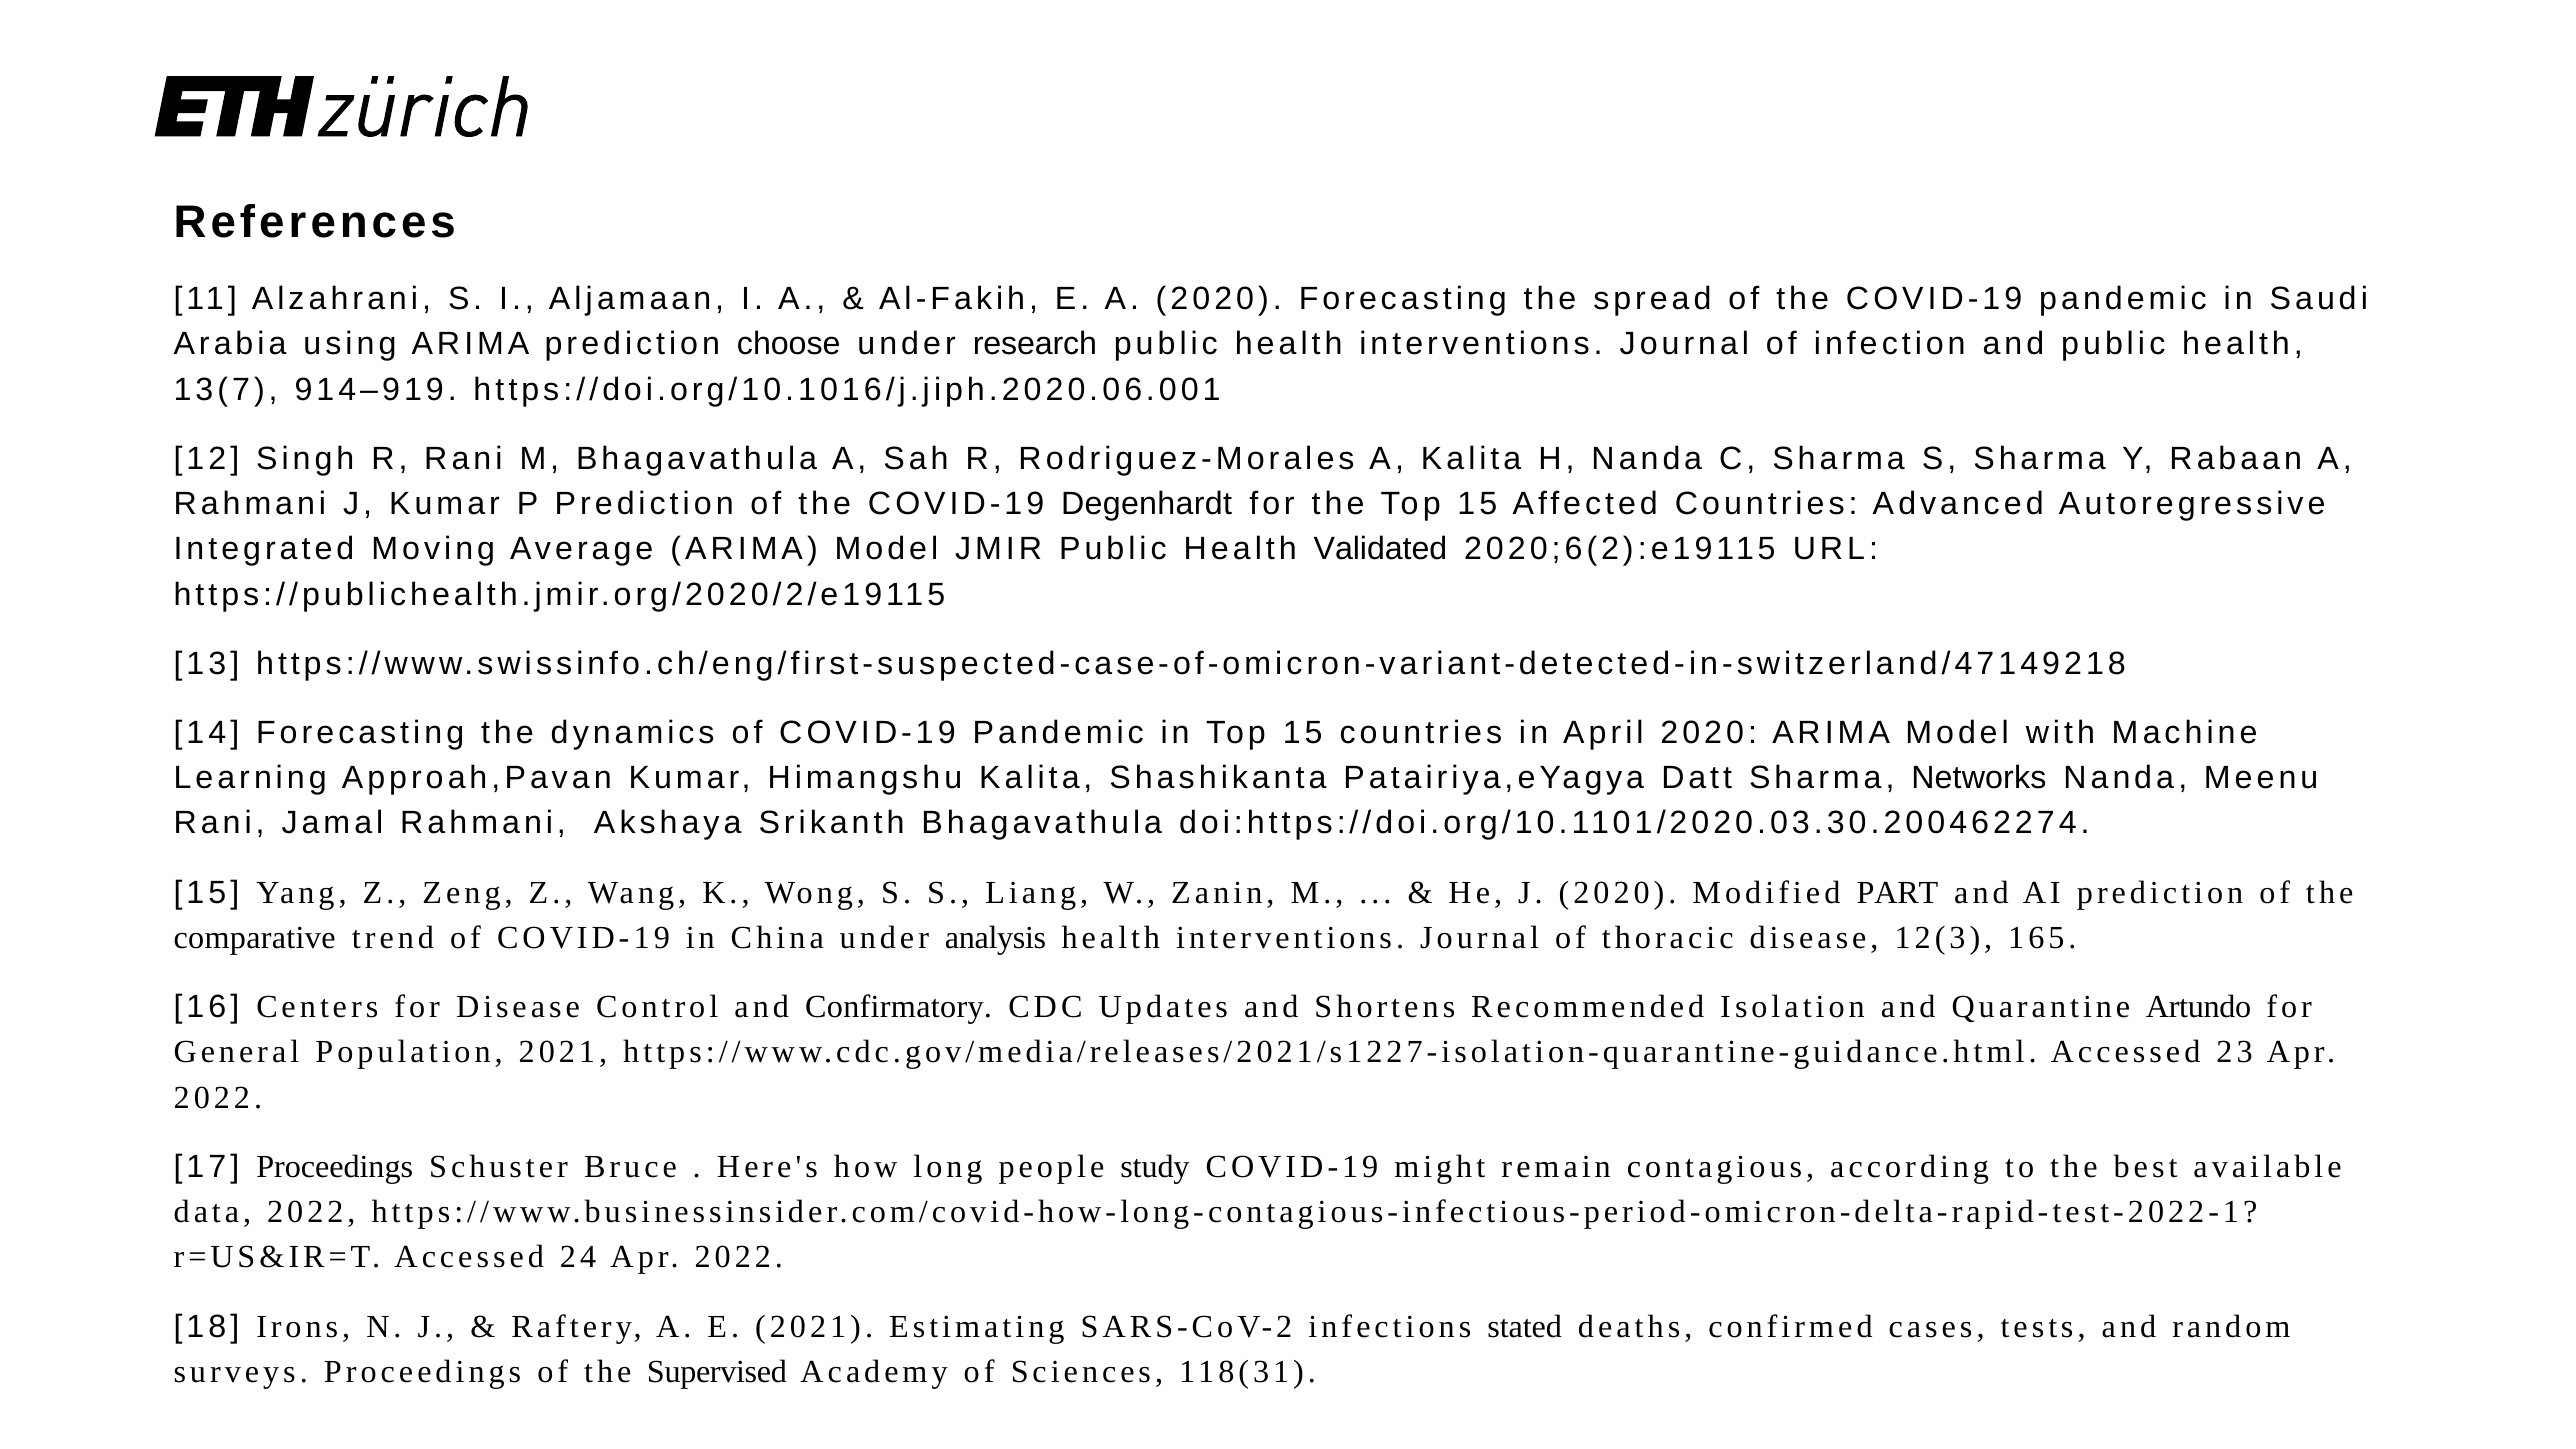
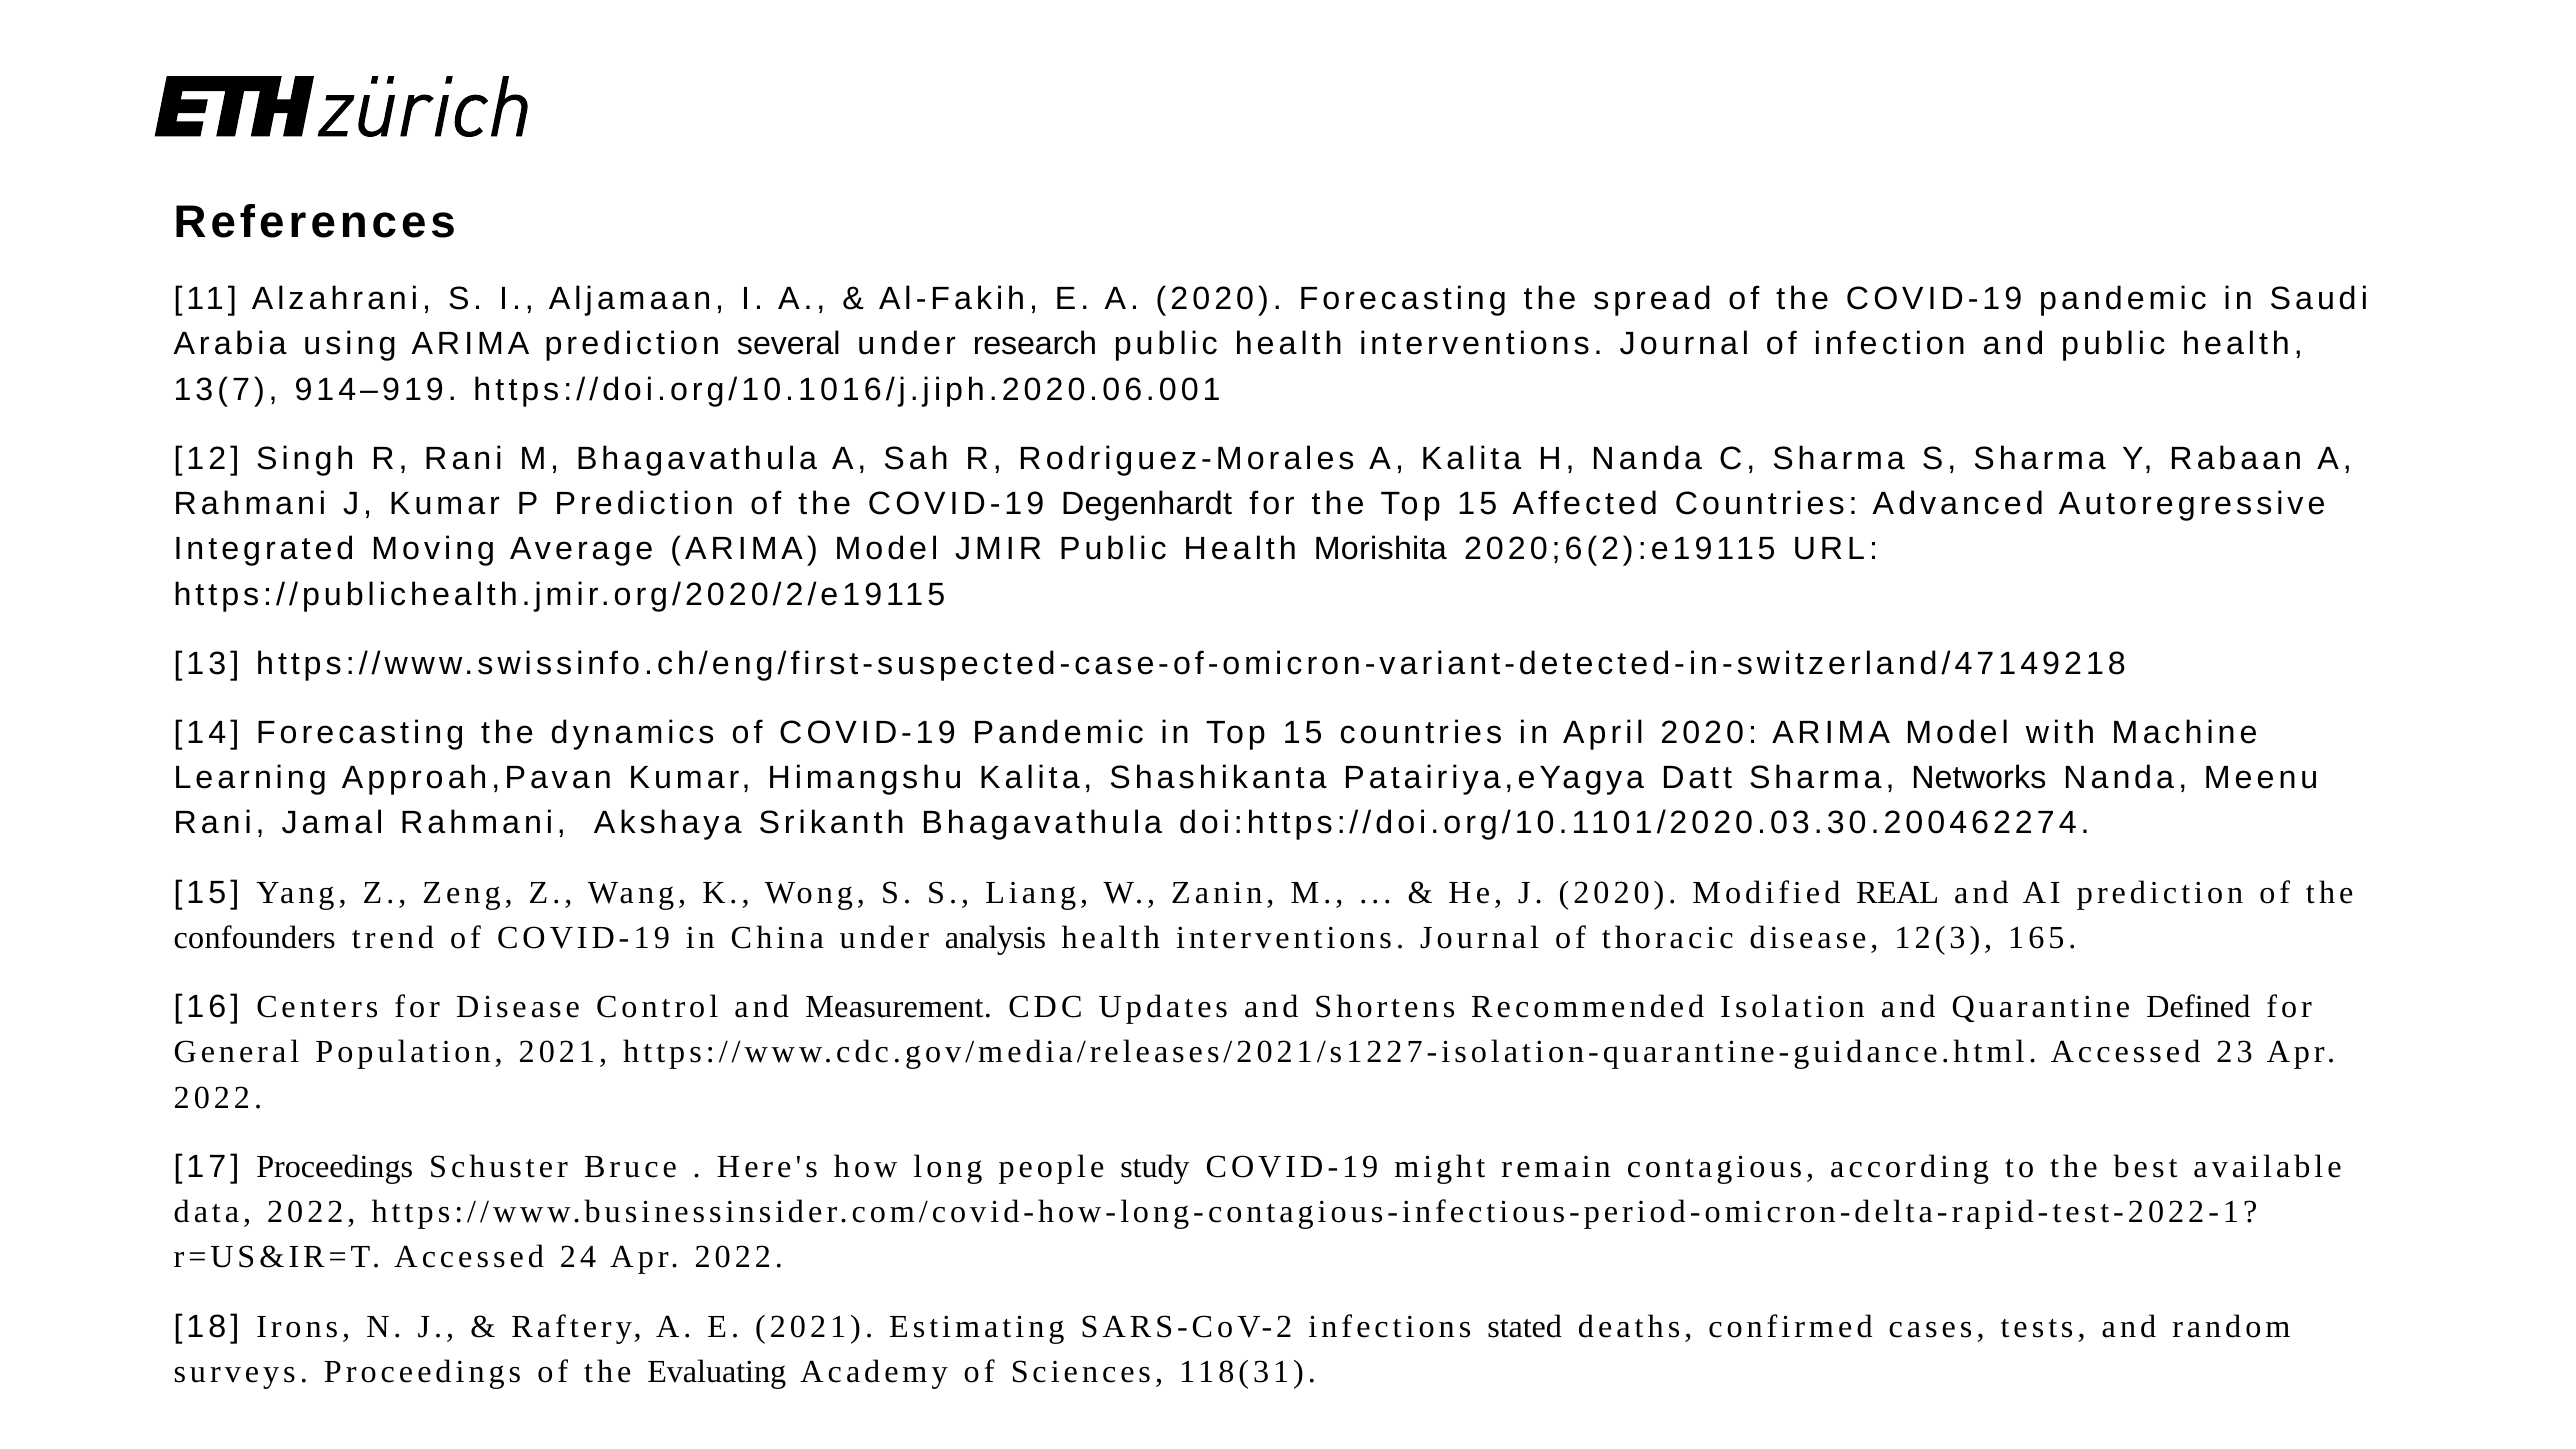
choose: choose -> several (789, 344)
Validated: Validated -> Morishita (1380, 549)
PART: PART -> REAL (1898, 893)
comparative: comparative -> confounders (255, 938)
Confirmatory: Confirmatory -> Measurement (899, 1007)
Artundo: Artundo -> Defined (2198, 1007)
Supervised: Supervised -> Evaluating (717, 1372)
